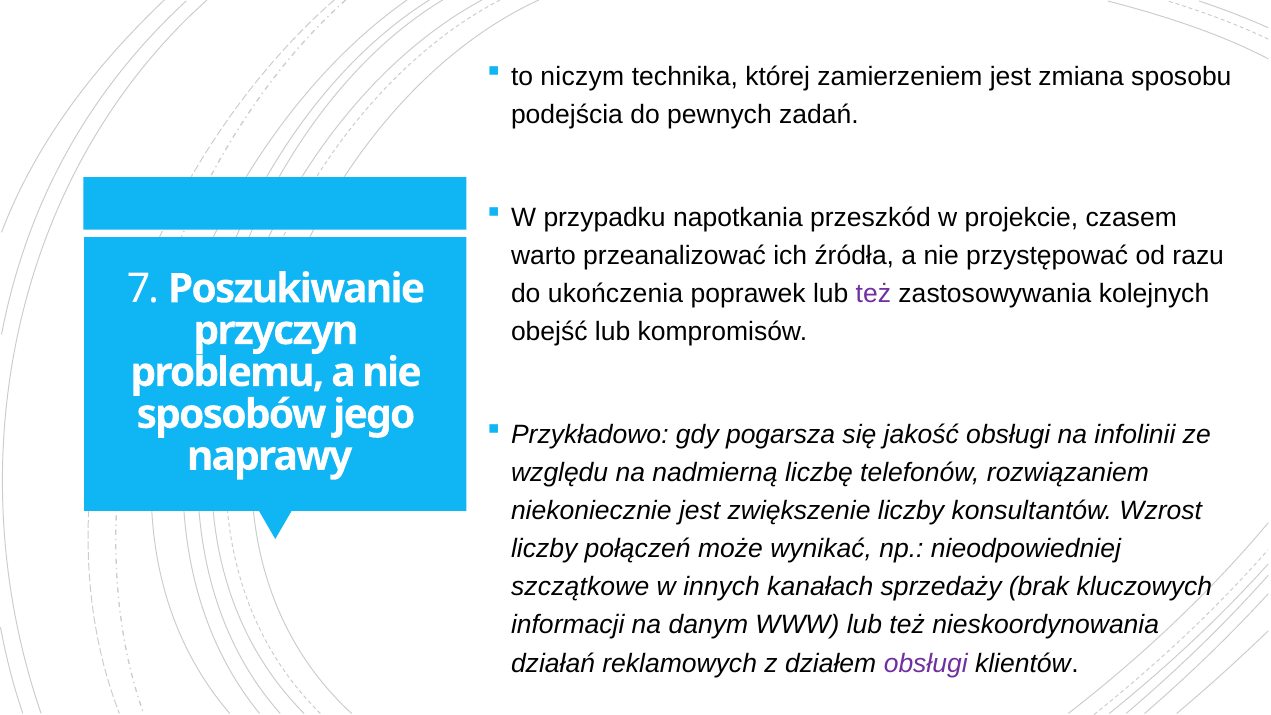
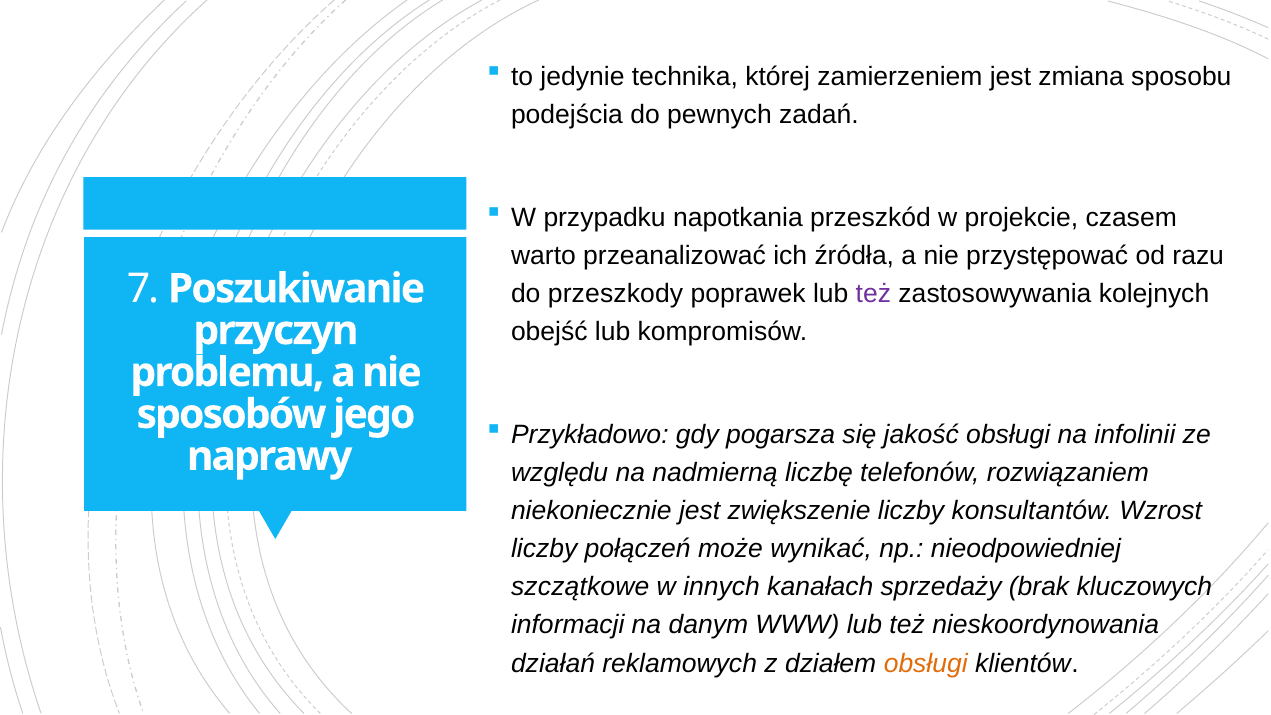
niczym: niczym -> jedynie (582, 76)
ukończenia: ukończenia -> przeszkody (616, 294)
obsługi colour: purple -> orange (926, 663)
